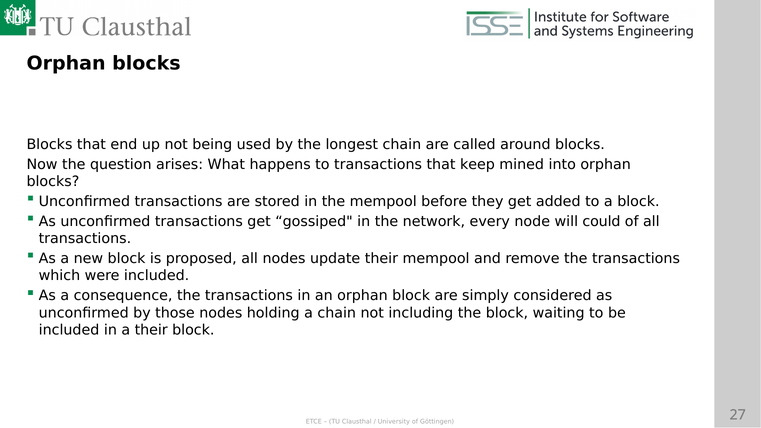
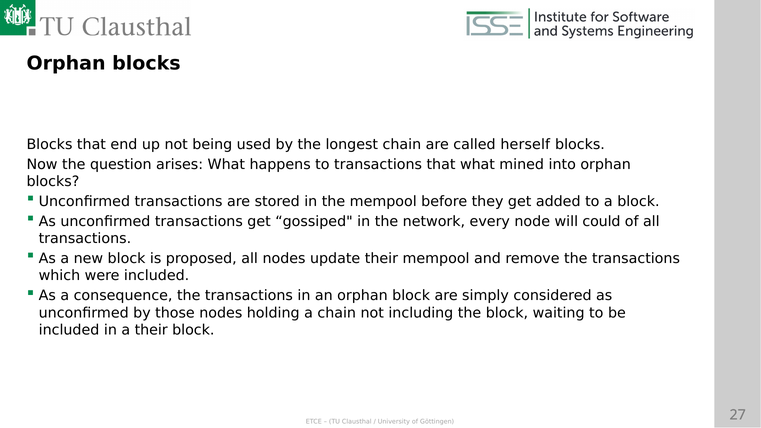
around: around -> herself (525, 145)
that keep: keep -> what (477, 164)
